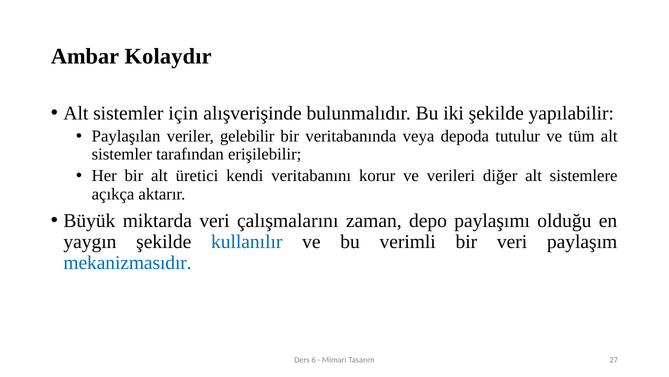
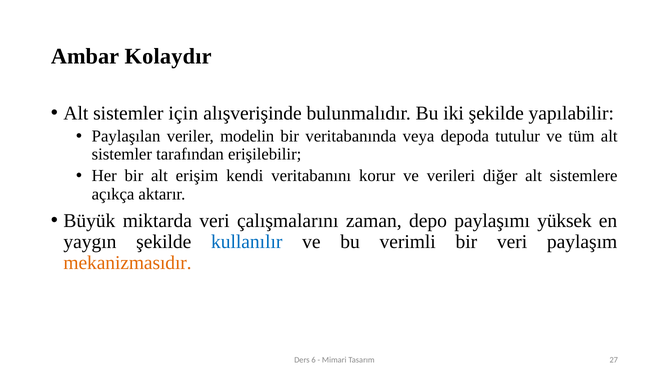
gelebilir: gelebilir -> modelin (247, 136)
üretici: üretici -> erişim (197, 176)
olduğu: olduğu -> yüksek (564, 220)
mekanizmasıdır colour: blue -> orange (128, 262)
